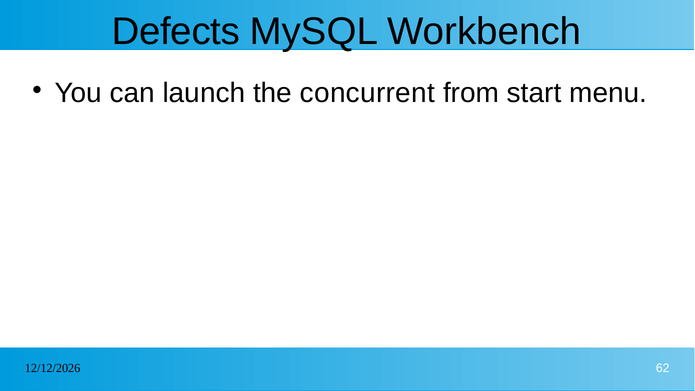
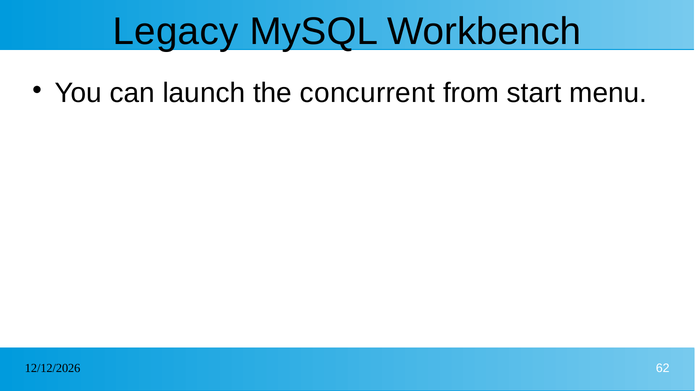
Defects: Defects -> Legacy (175, 31)
